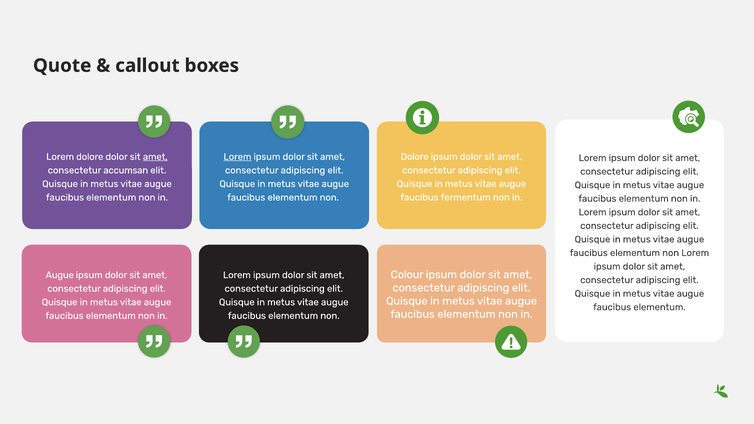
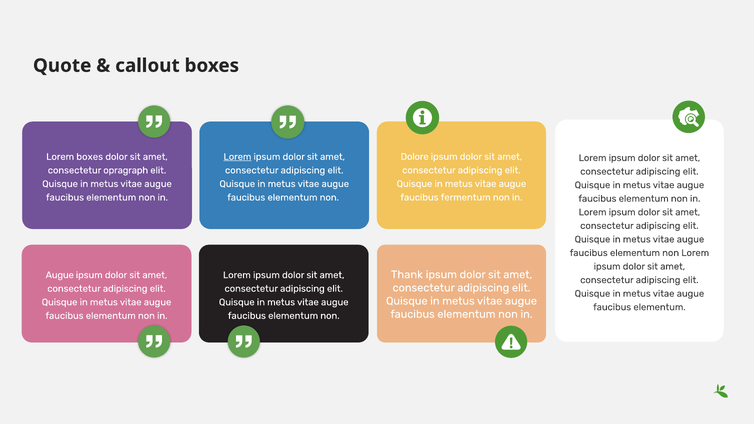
Lorem dolore: dolore -> boxes (90, 157)
amet underline: present -> none (155, 157)
accumsan: accumsan -> opragraph (126, 170)
Colour: Colour -> Thank (407, 275)
